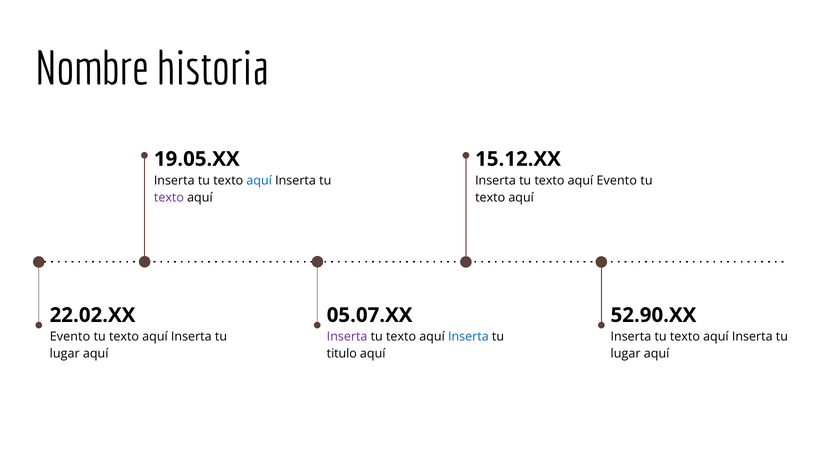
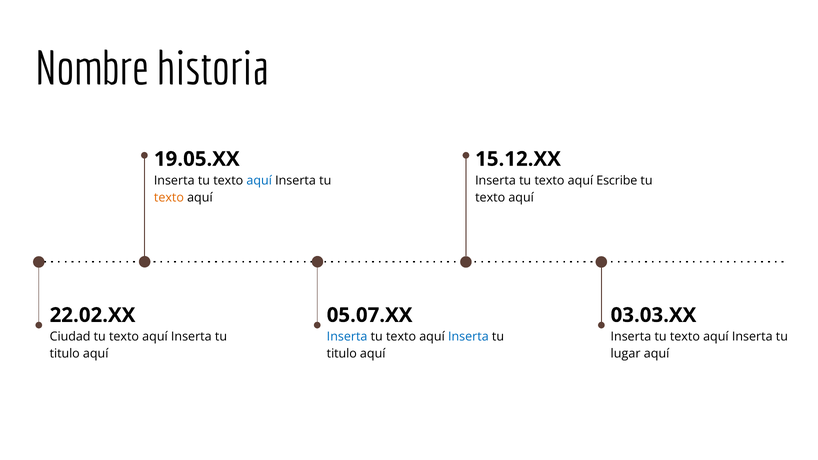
aquí Evento: Evento -> Escribe (617, 181)
texto colour: purple -> orange (169, 198)
52.90.XX: 52.90.XX -> 03.03.XX (653, 315)
Evento: Evento -> Ciudad (70, 337)
Inserta colour: purple -> blue (347, 337)
lugar: lugar -> titulo (65, 354)
